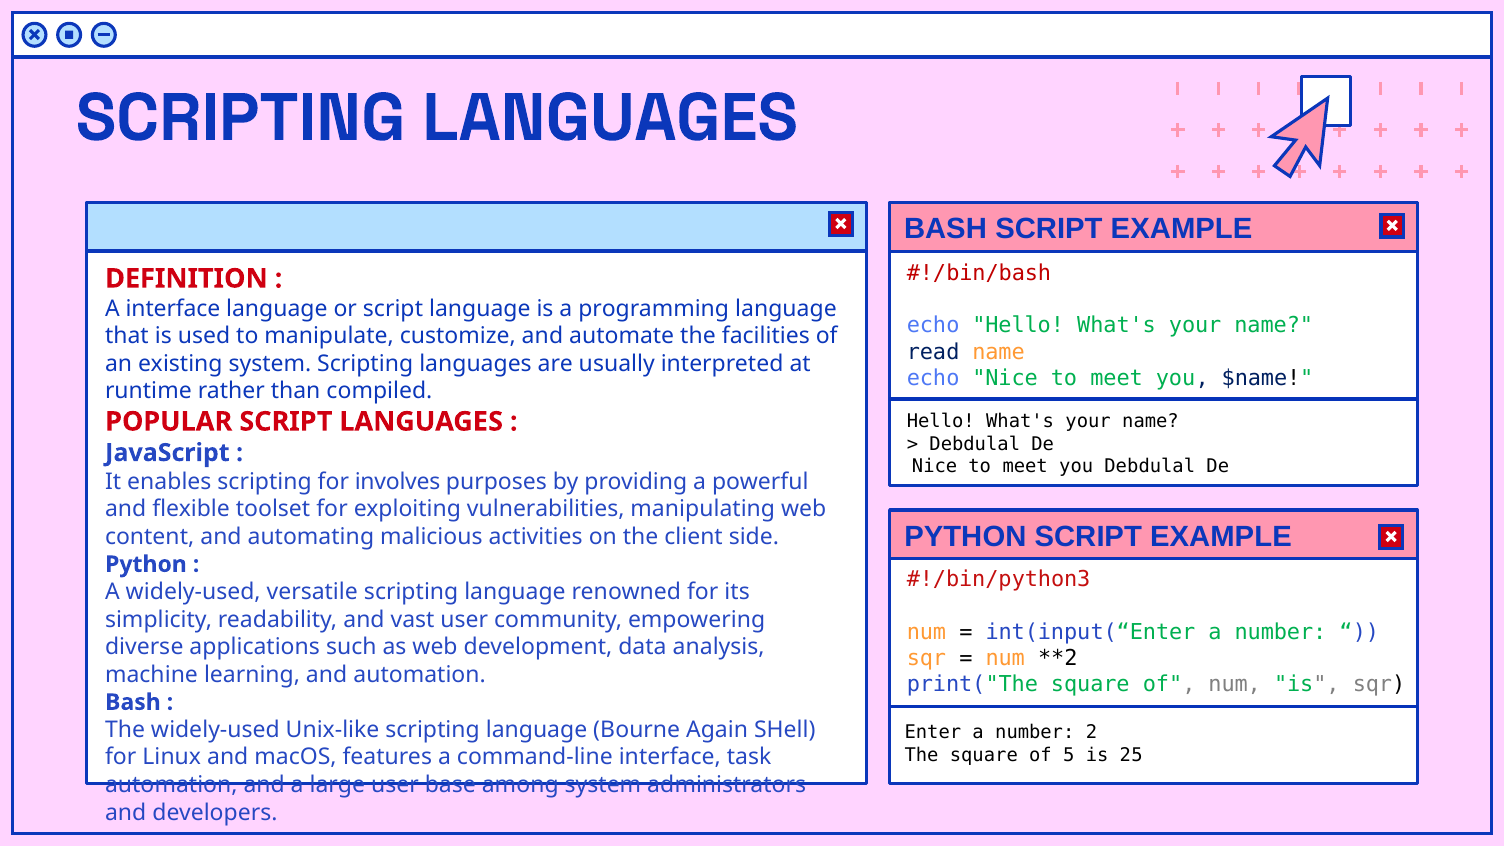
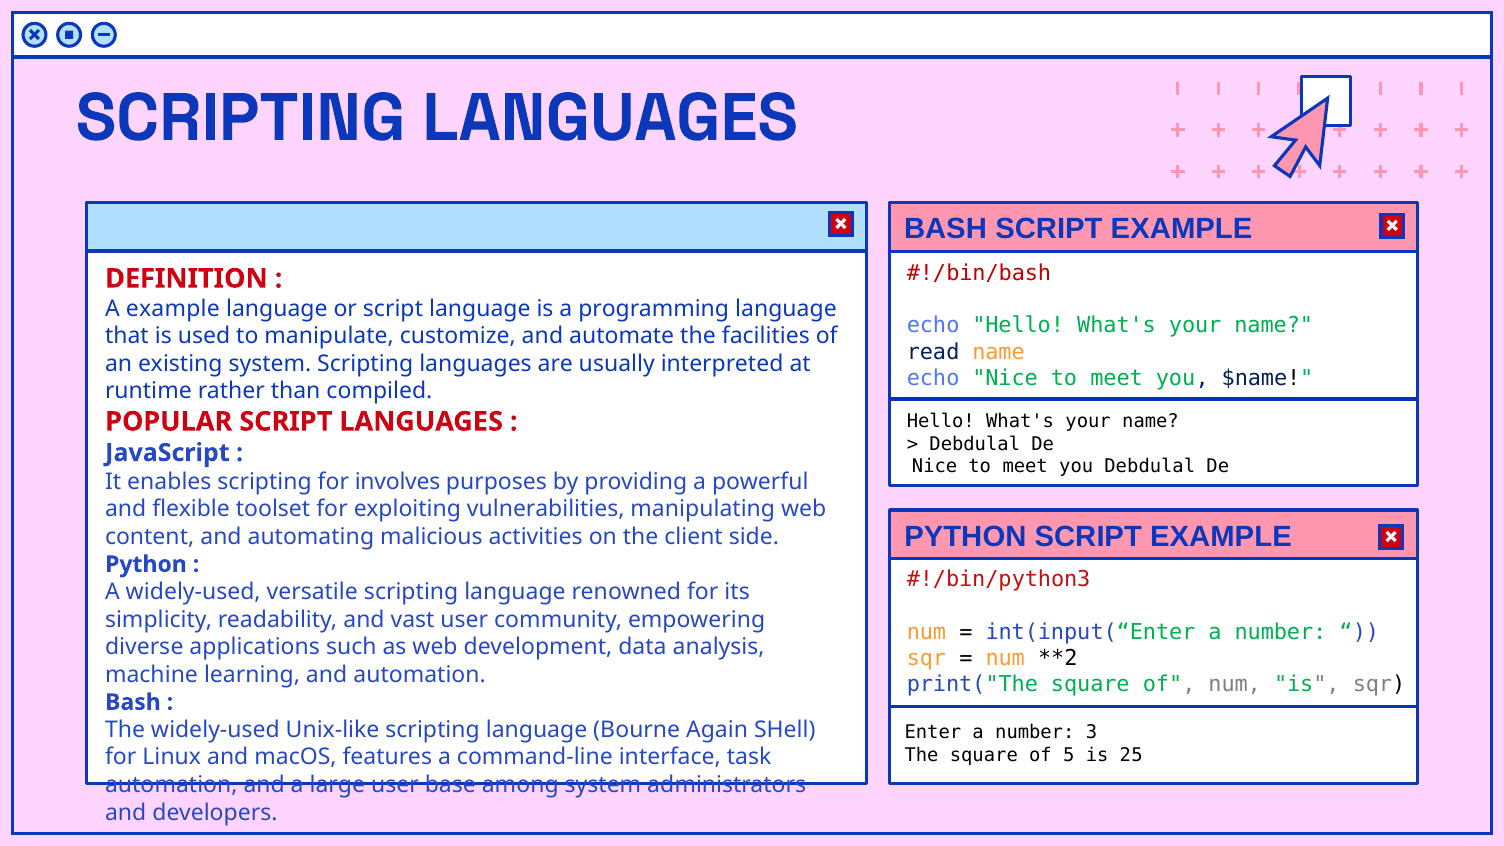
A interface: interface -> example (173, 308)
2: 2 -> 3 (1091, 732)
